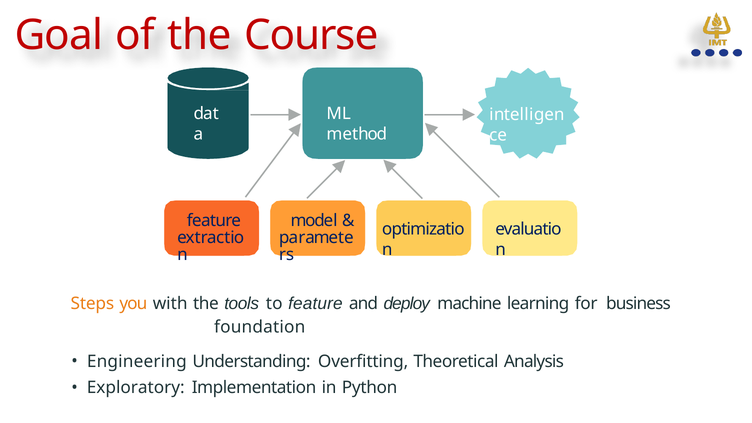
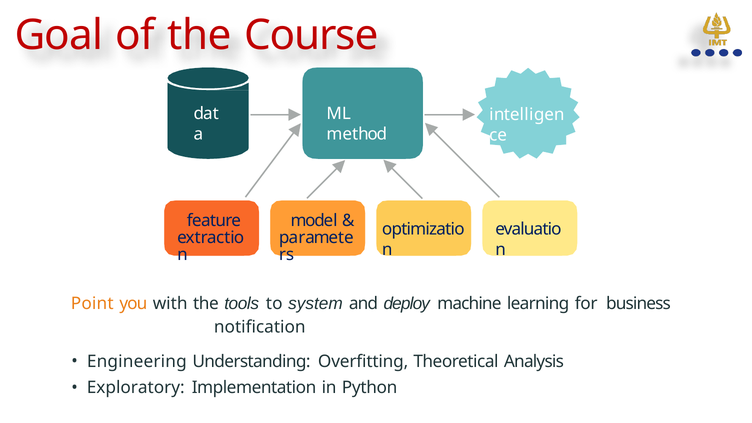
Steps: Steps -> Point (92, 304)
to feature: feature -> system (315, 304)
foundation: foundation -> notification (260, 327)
